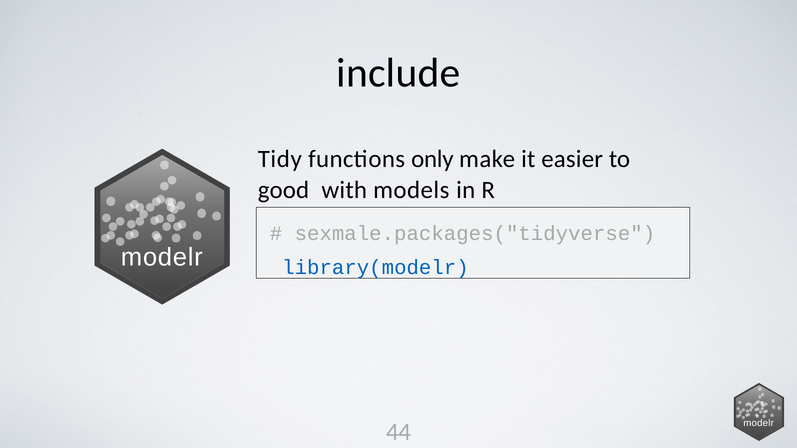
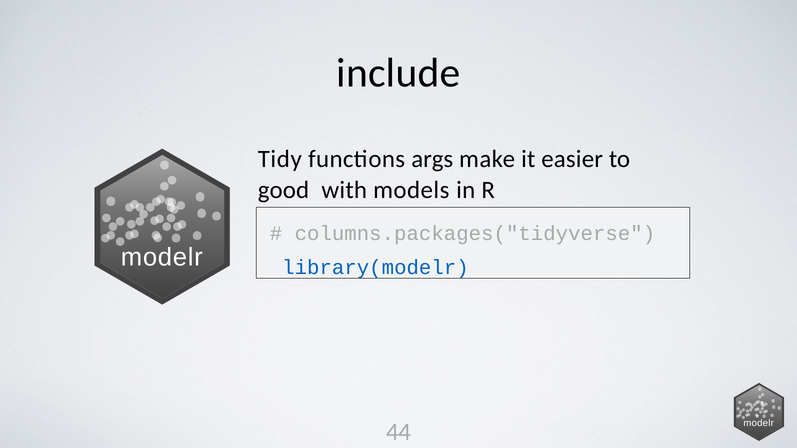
only: only -> args (432, 159)
sexmale.packages("tidyverse: sexmale.packages("tidyverse -> columns.packages("tidyverse (475, 234)
